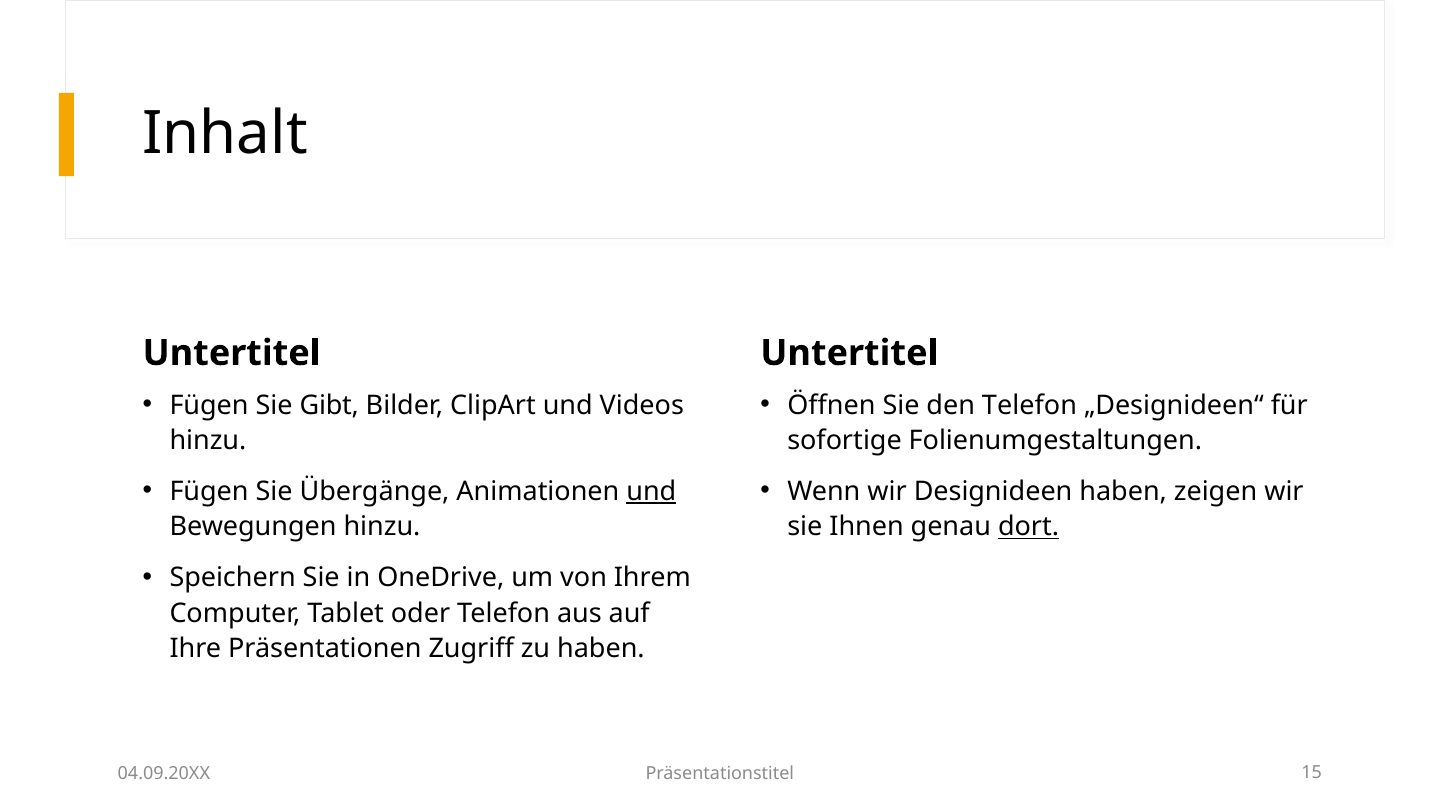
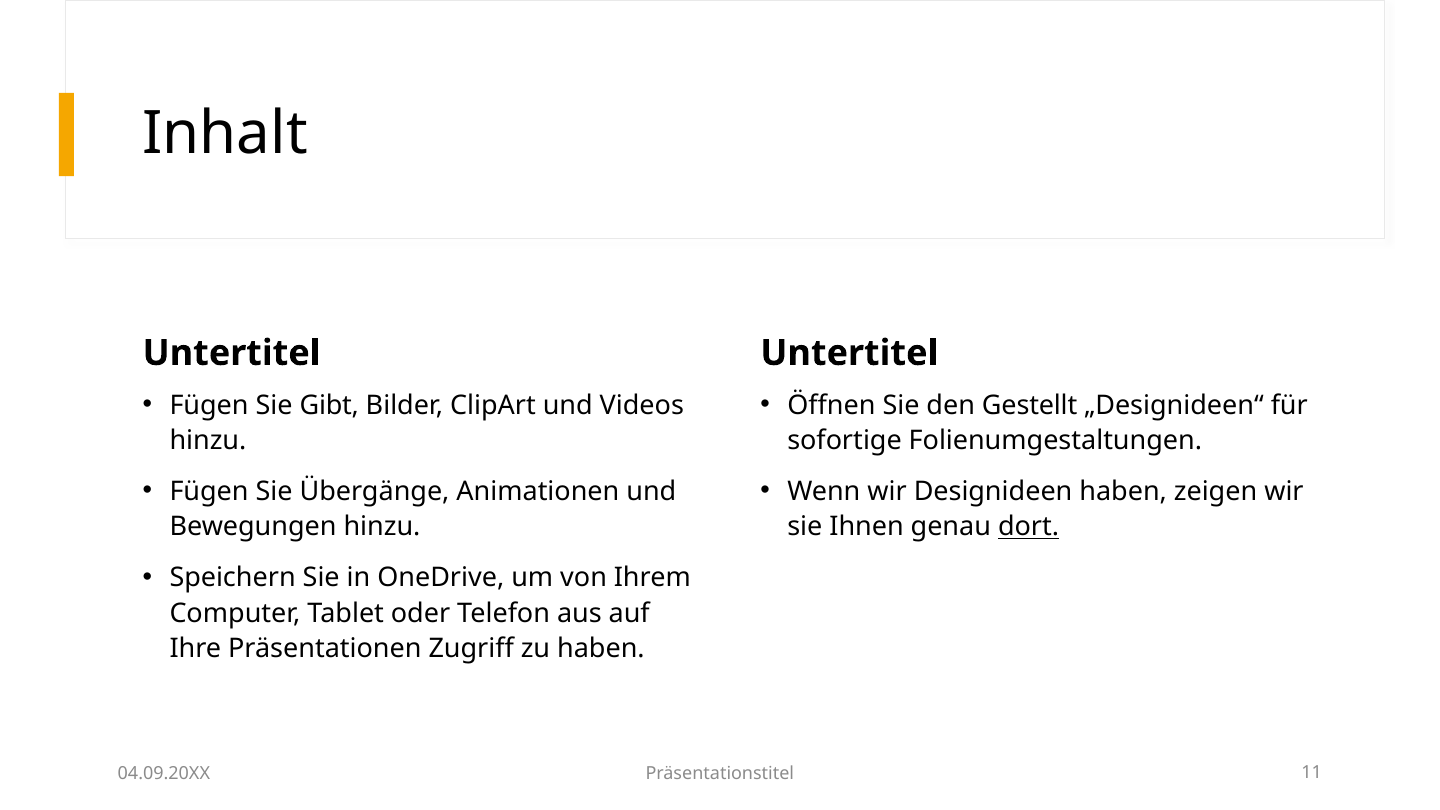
den Telefon: Telefon -> Gestellt (1030, 405)
und underline: present -> none (651, 491)
15: 15 -> 11 (1312, 772)
